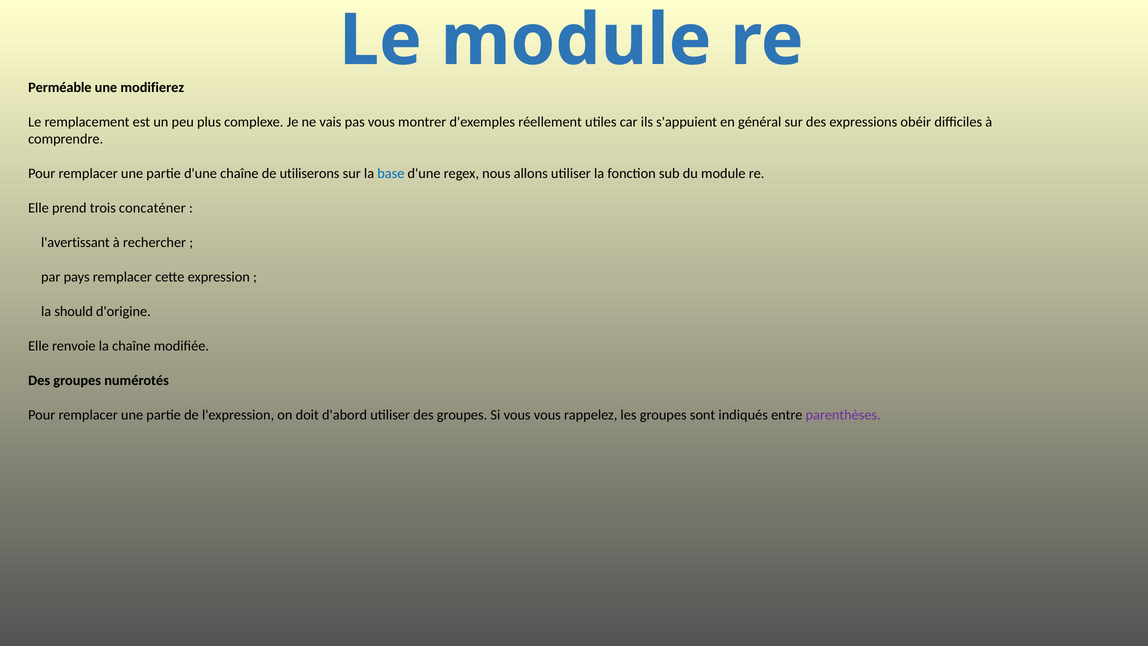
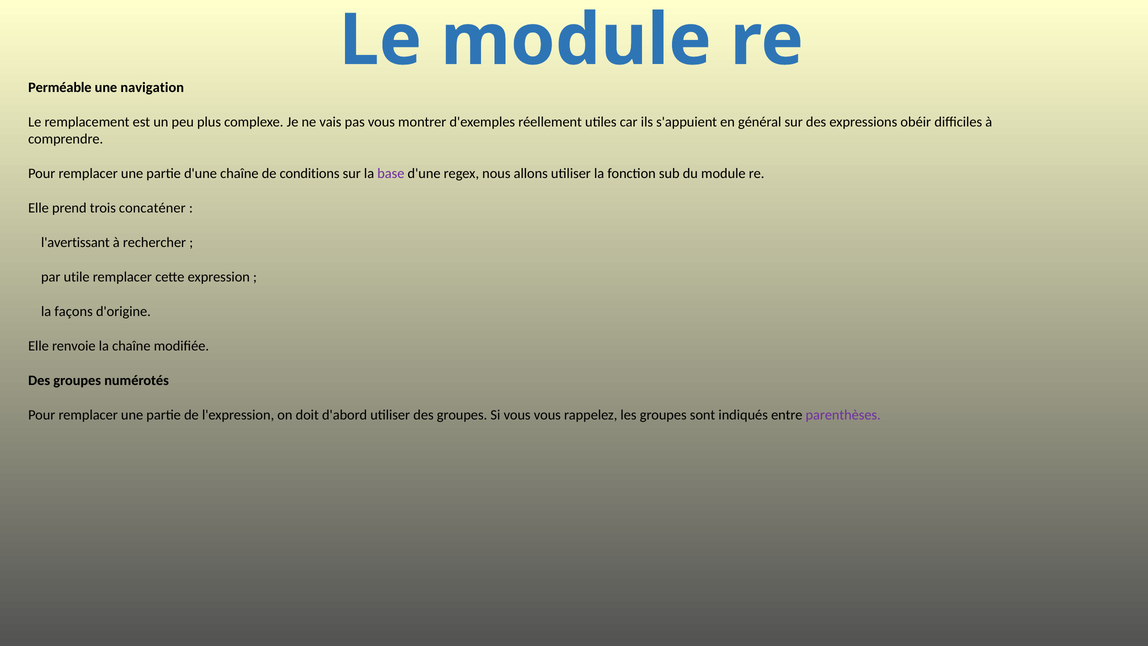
modifierez: modifierez -> navigation (152, 88)
utiliserons: utiliserons -> conditions (310, 174)
base colour: blue -> purple (391, 174)
pays: pays -> utile (77, 277)
should: should -> façons (74, 311)
